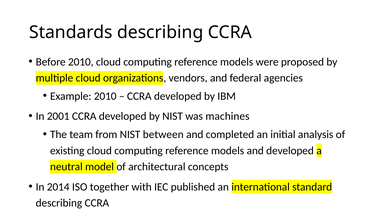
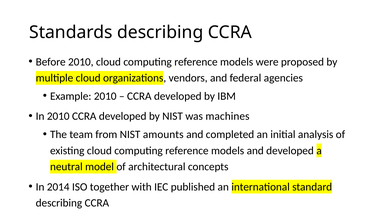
In 2001: 2001 -> 2010 (58, 116)
between: between -> amounts (163, 134)
